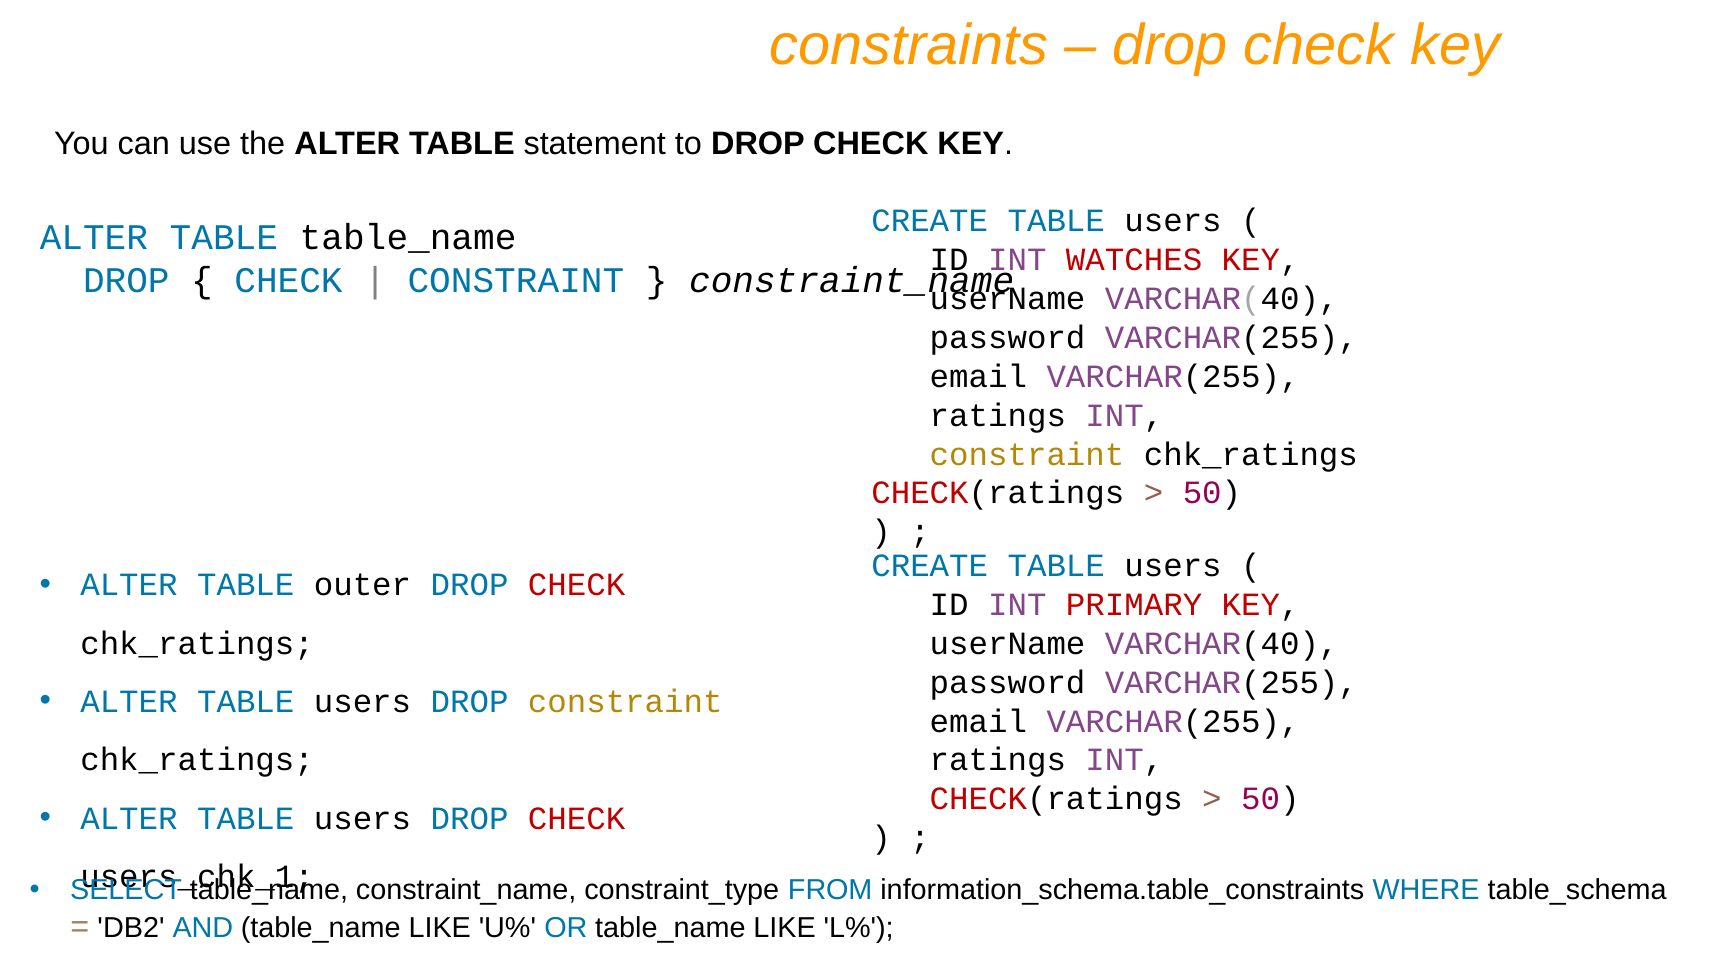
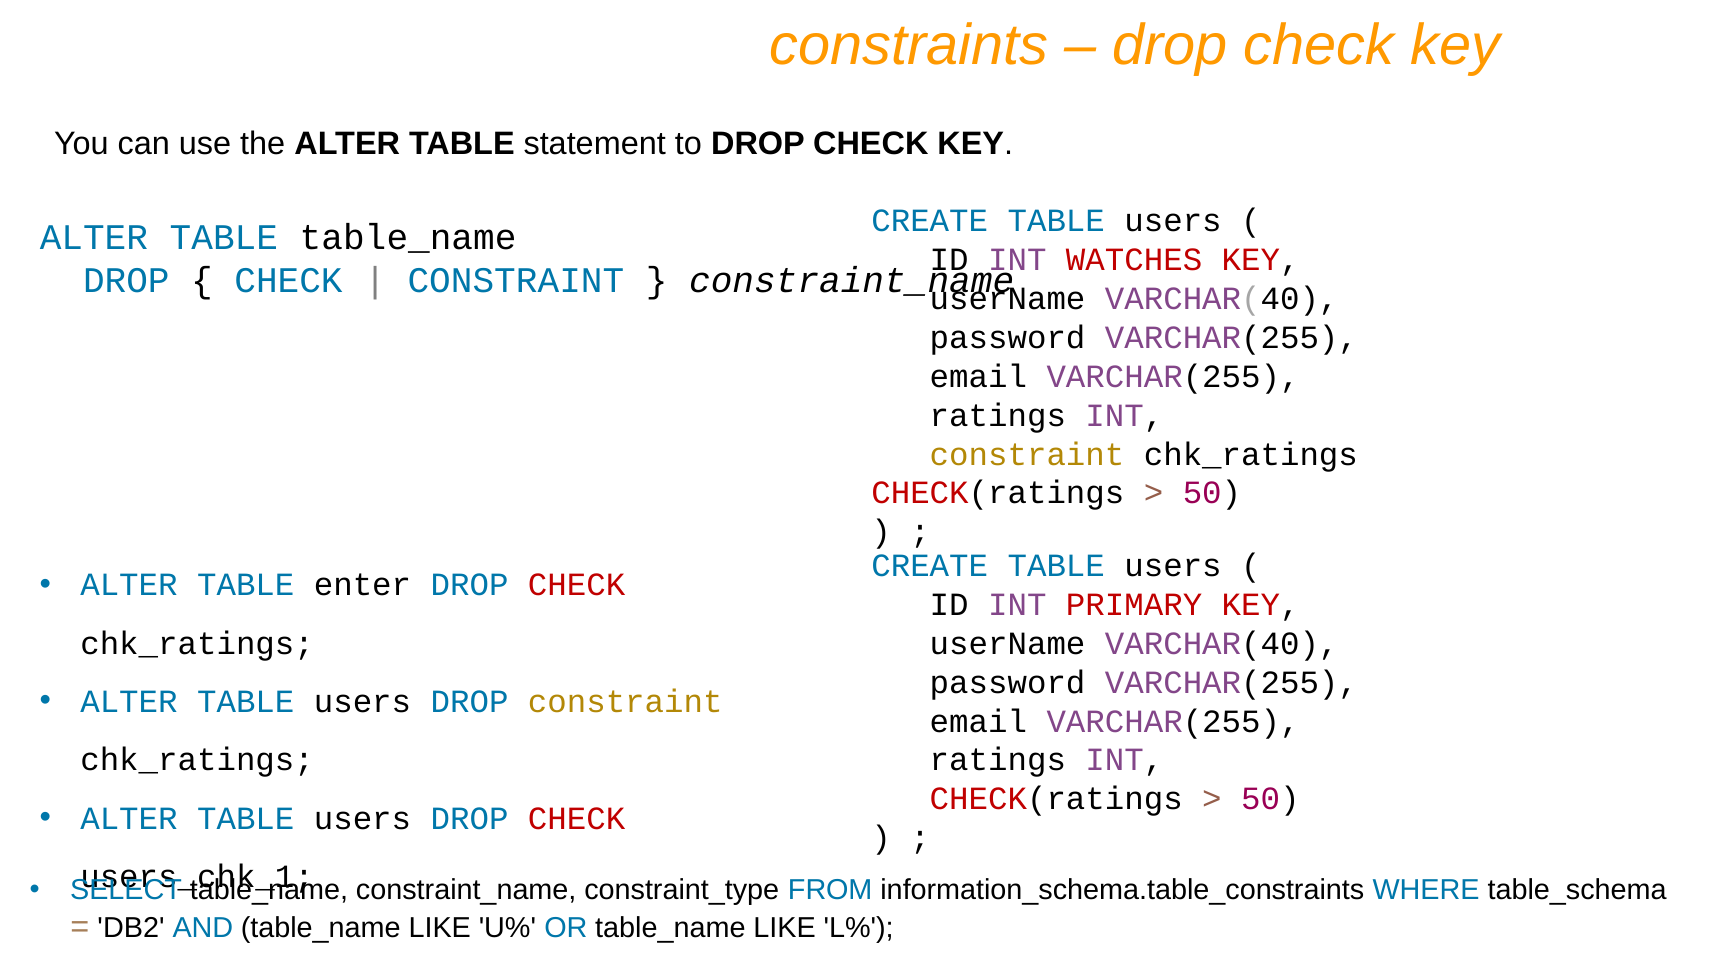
outer: outer -> enter (363, 585)
